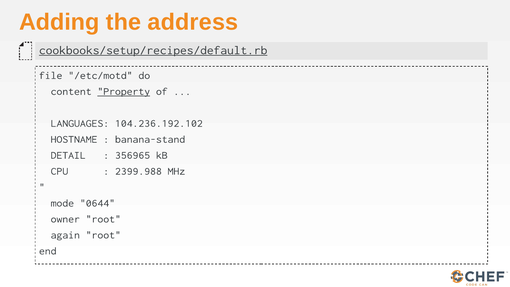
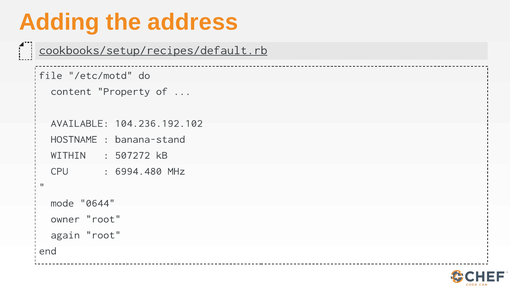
Property underline: present -> none (124, 91)
LANGUAGES: LANGUAGES -> AVAILABLE (80, 123)
DETAIL: DETAIL -> WITHIN (68, 155)
356965: 356965 -> 507272 (133, 155)
2399.988: 2399.988 -> 6994.480 (138, 171)
